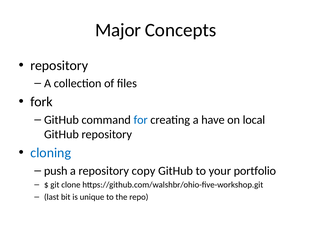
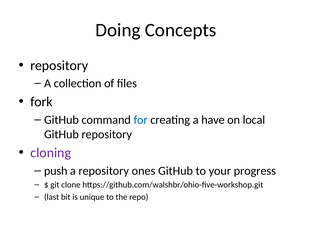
Major: Major -> Doing (118, 30)
cloning colour: blue -> purple (51, 153)
copy: copy -> ones (144, 171)
portfolio: portfolio -> progress (255, 171)
